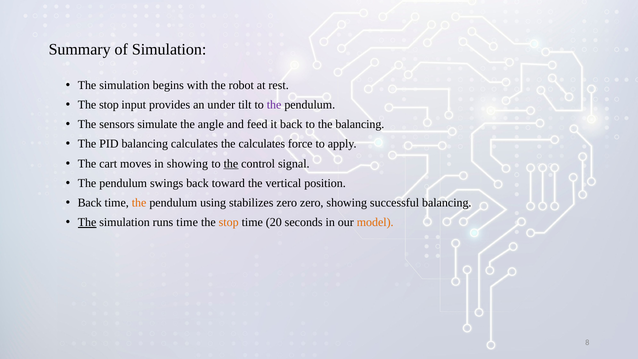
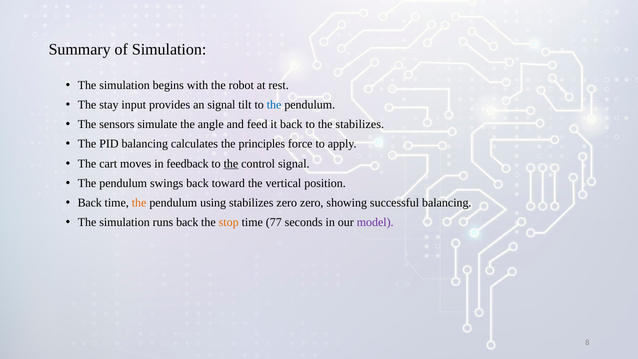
stop: stop -> stay (109, 105)
an under: under -> signal (221, 105)
the colour: purple -> blue (274, 105)
the balancing: balancing -> stabilizes (360, 124)
the calculates: calculates -> principles (262, 144)
in showing: showing -> feedback (188, 164)
The underline: present -> none (87, 222)
runs time: time -> back (187, 222)
20: 20 -> 77 (274, 222)
model colour: orange -> purple (375, 222)
